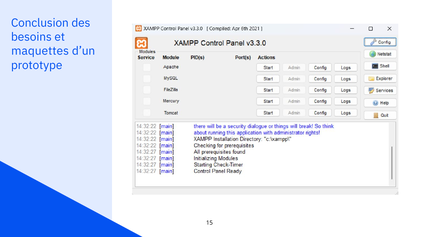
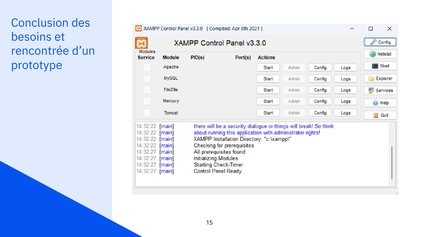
maquettes: maquettes -> rencontrée (40, 51)
